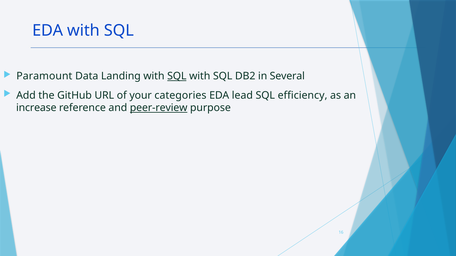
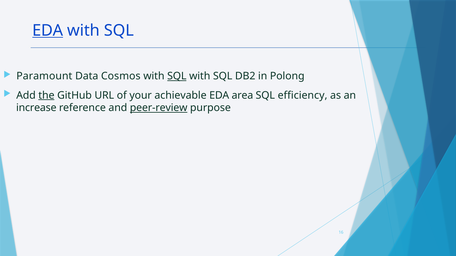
EDA underline: none -> present (48, 30)
Landing: Landing -> Cosmos (121, 76)
Several: Several -> Polong (287, 76)
the underline: none -> present (46, 95)
categories: categories -> achievable (181, 95)
lead: lead -> area (242, 95)
